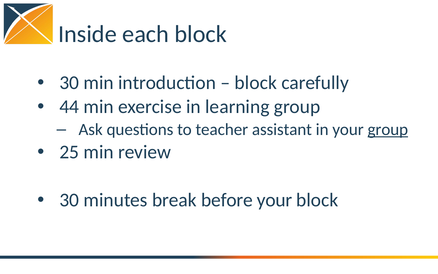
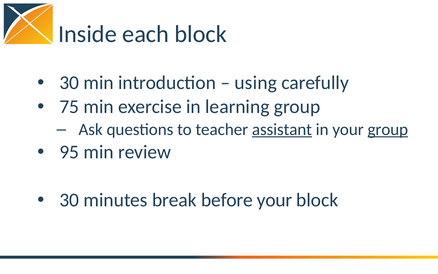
block: block -> using (256, 83)
44: 44 -> 75 (69, 107)
assistant underline: none -> present (282, 129)
25: 25 -> 95 (69, 152)
